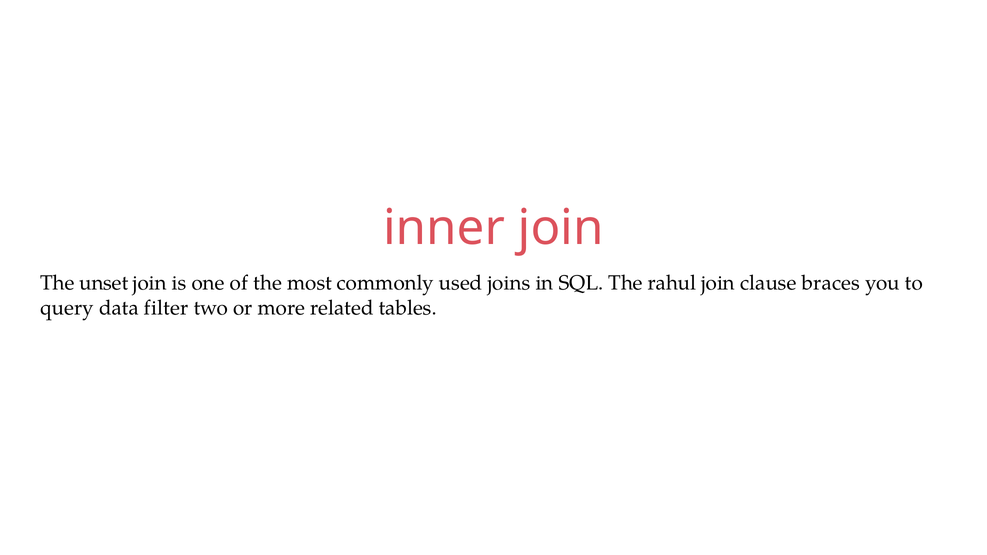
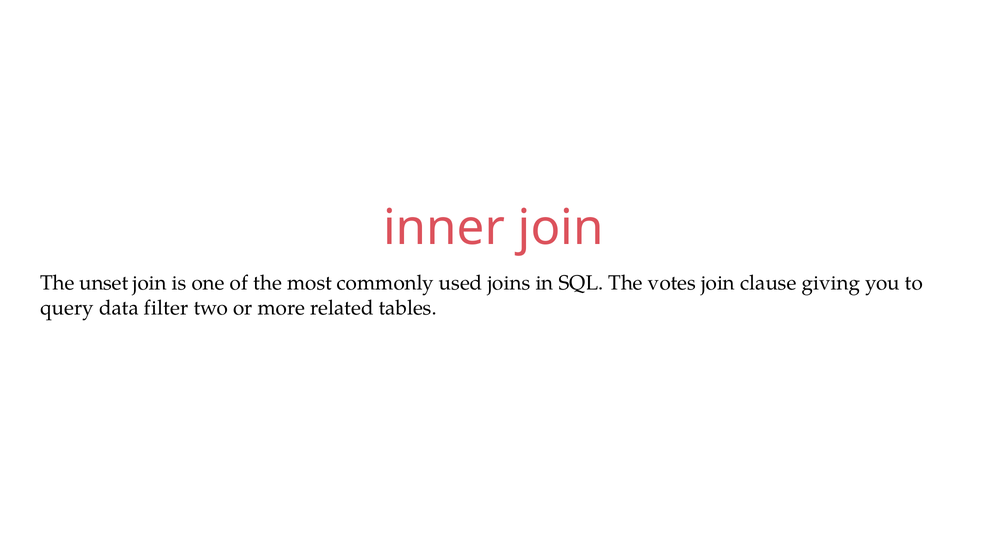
rahul: rahul -> votes (672, 283)
braces: braces -> giving (831, 283)
